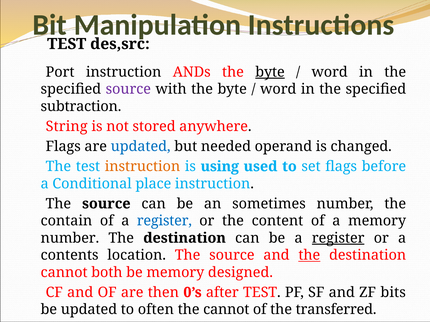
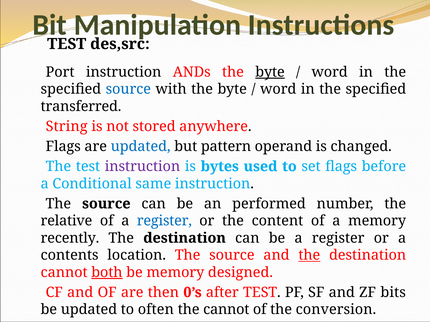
source colour: purple -> blue (128, 89)
subtraction: subtraction -> transferred (81, 107)
needed: needed -> pattern (226, 147)
instruction colour: orange -> purple (142, 167)
using: using -> bytes (220, 167)
place: place -> same (153, 184)
sometimes: sometimes -> performed (269, 204)
contain: contain -> relative (66, 221)
number: number -> recently (70, 238)
register underline: present -> none (338, 238)
both underline: none -> present (107, 273)
transferred: transferred -> conversion (336, 310)
